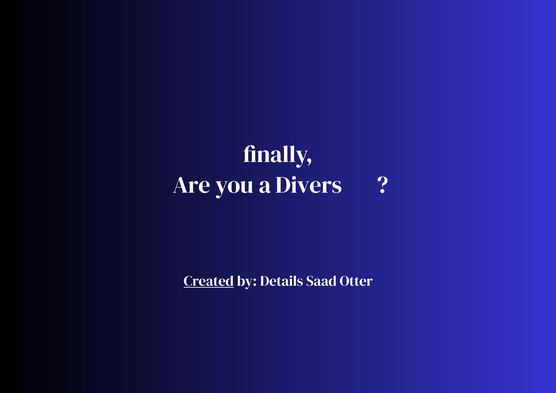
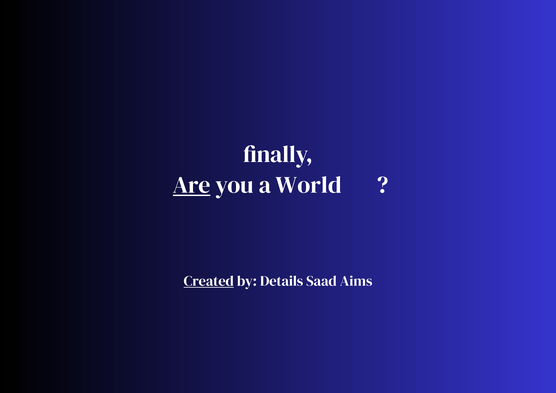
Are underline: none -> present (192, 185)
Divers: Divers -> World (309, 185)
Otter: Otter -> Aims (356, 281)
